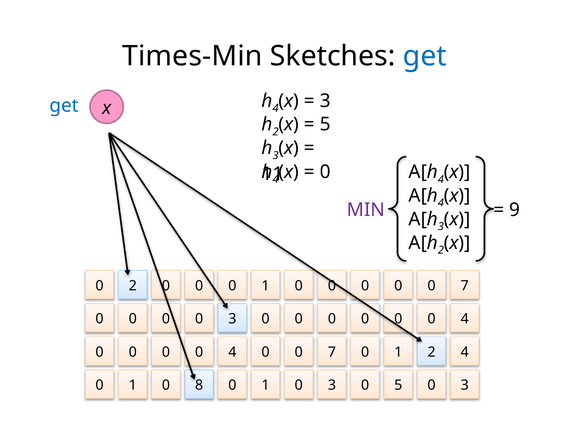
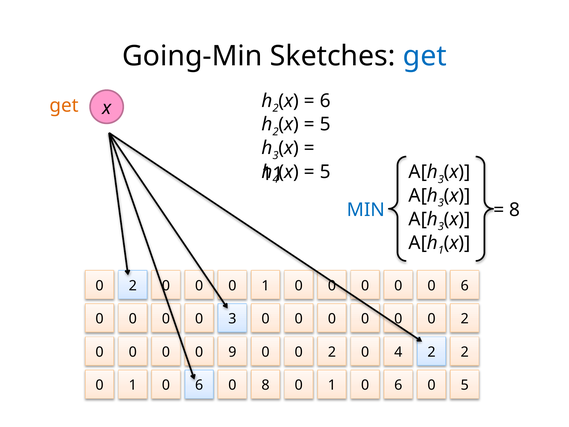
Times-Min: Times-Min -> Going-Min (192, 56)
get colour: blue -> orange (64, 106)
4: 4 -> 2 (276, 108)
3: 3 -> 6 (325, 101)
0: 0 -> 5 (325, 172)
4: 4 -> 3 (441, 179)
4: 4 -> 3 (441, 203)
MIN colour: purple -> blue (366, 210)
9: 9 -> 8 (515, 210)
2: 2 -> 1 (441, 250)
7: 7 -> 6 (465, 285)
4: 4 -> 2 (465, 319)
4: 4 -> 9 (232, 352)
7: 7 -> 2 (332, 352)
1: 1 -> 4 (398, 352)
2 4: 4 -> 2 (465, 352)
8: 8 -> 6 (199, 385)
1: 1 -> 8 (266, 385)
3: 3 -> 1 (332, 385)
5: 5 -> 6 (398, 385)
3: 3 -> 5 (465, 385)
